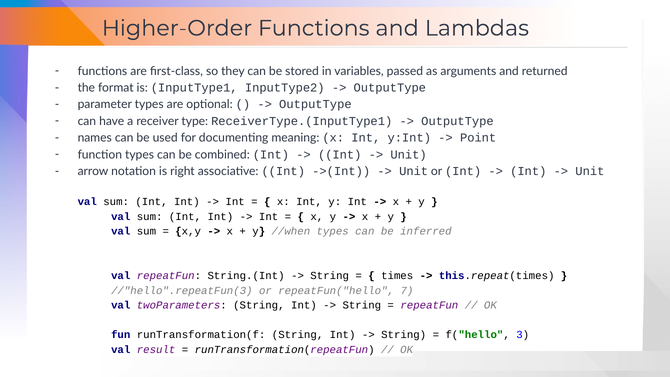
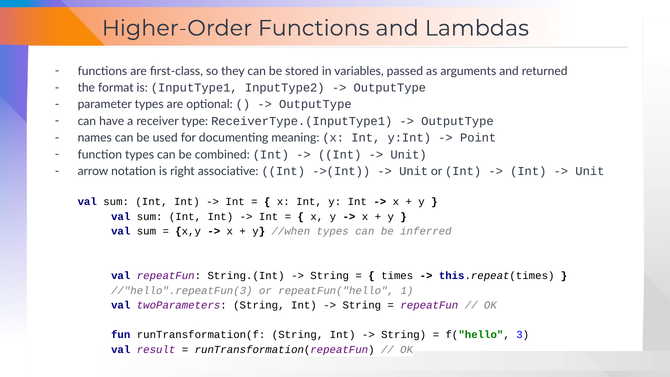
7: 7 -> 1 (407, 290)
